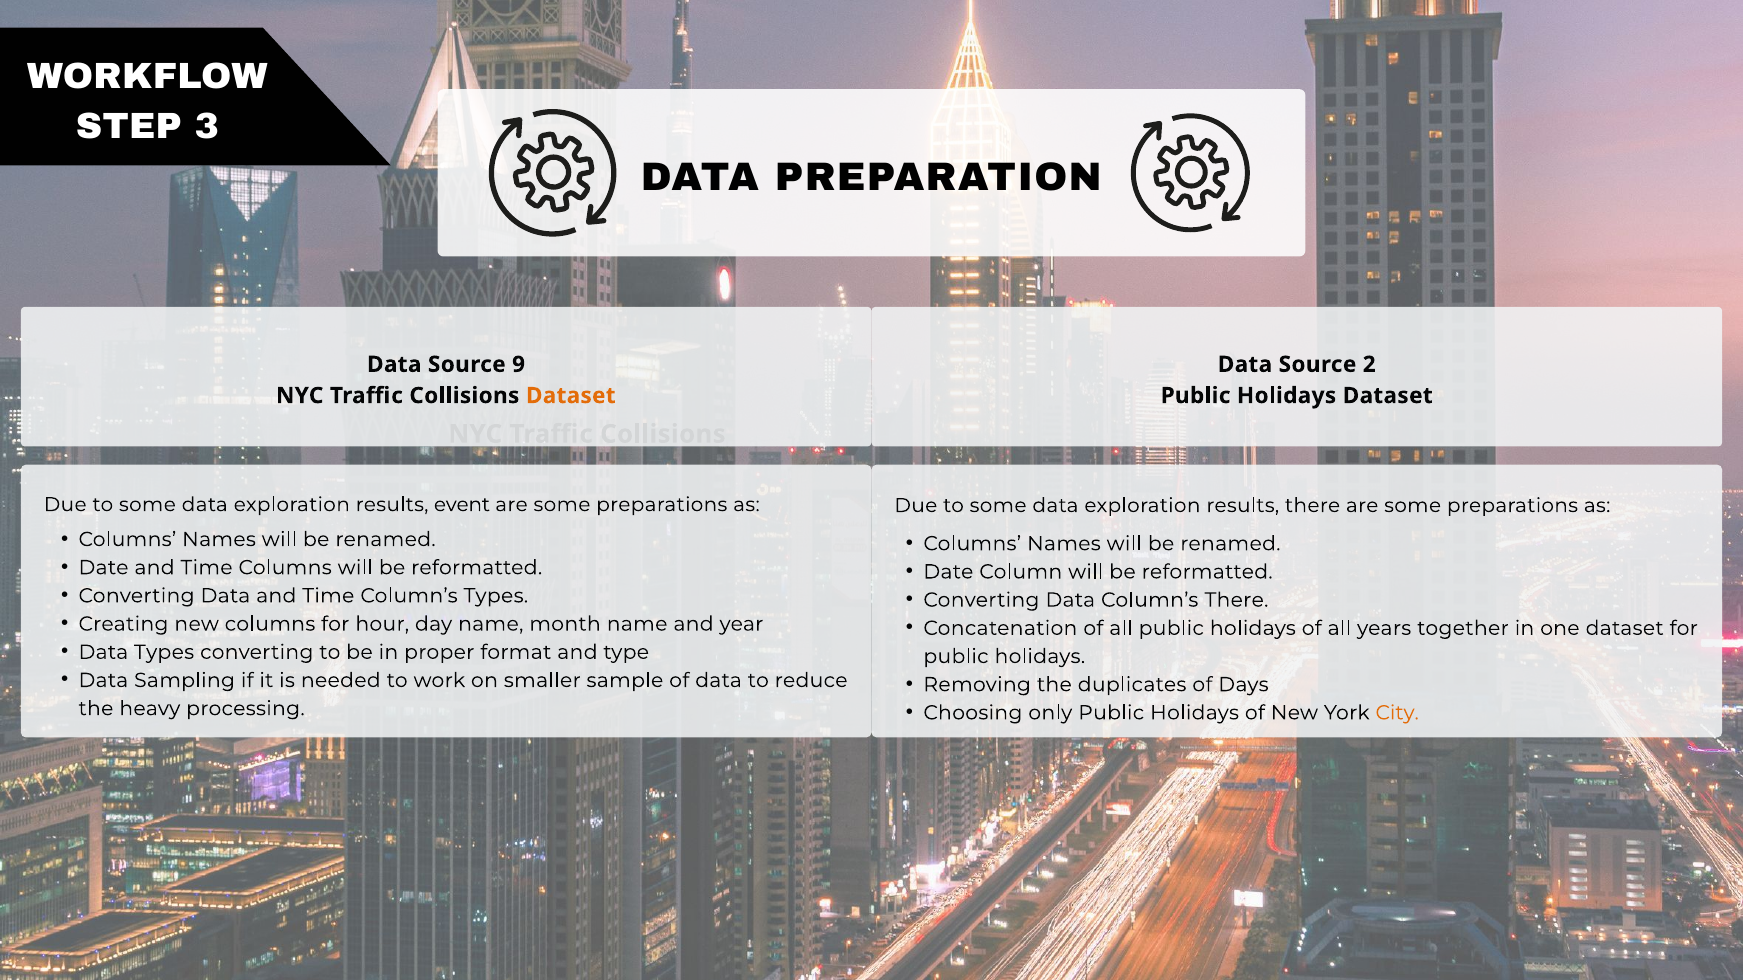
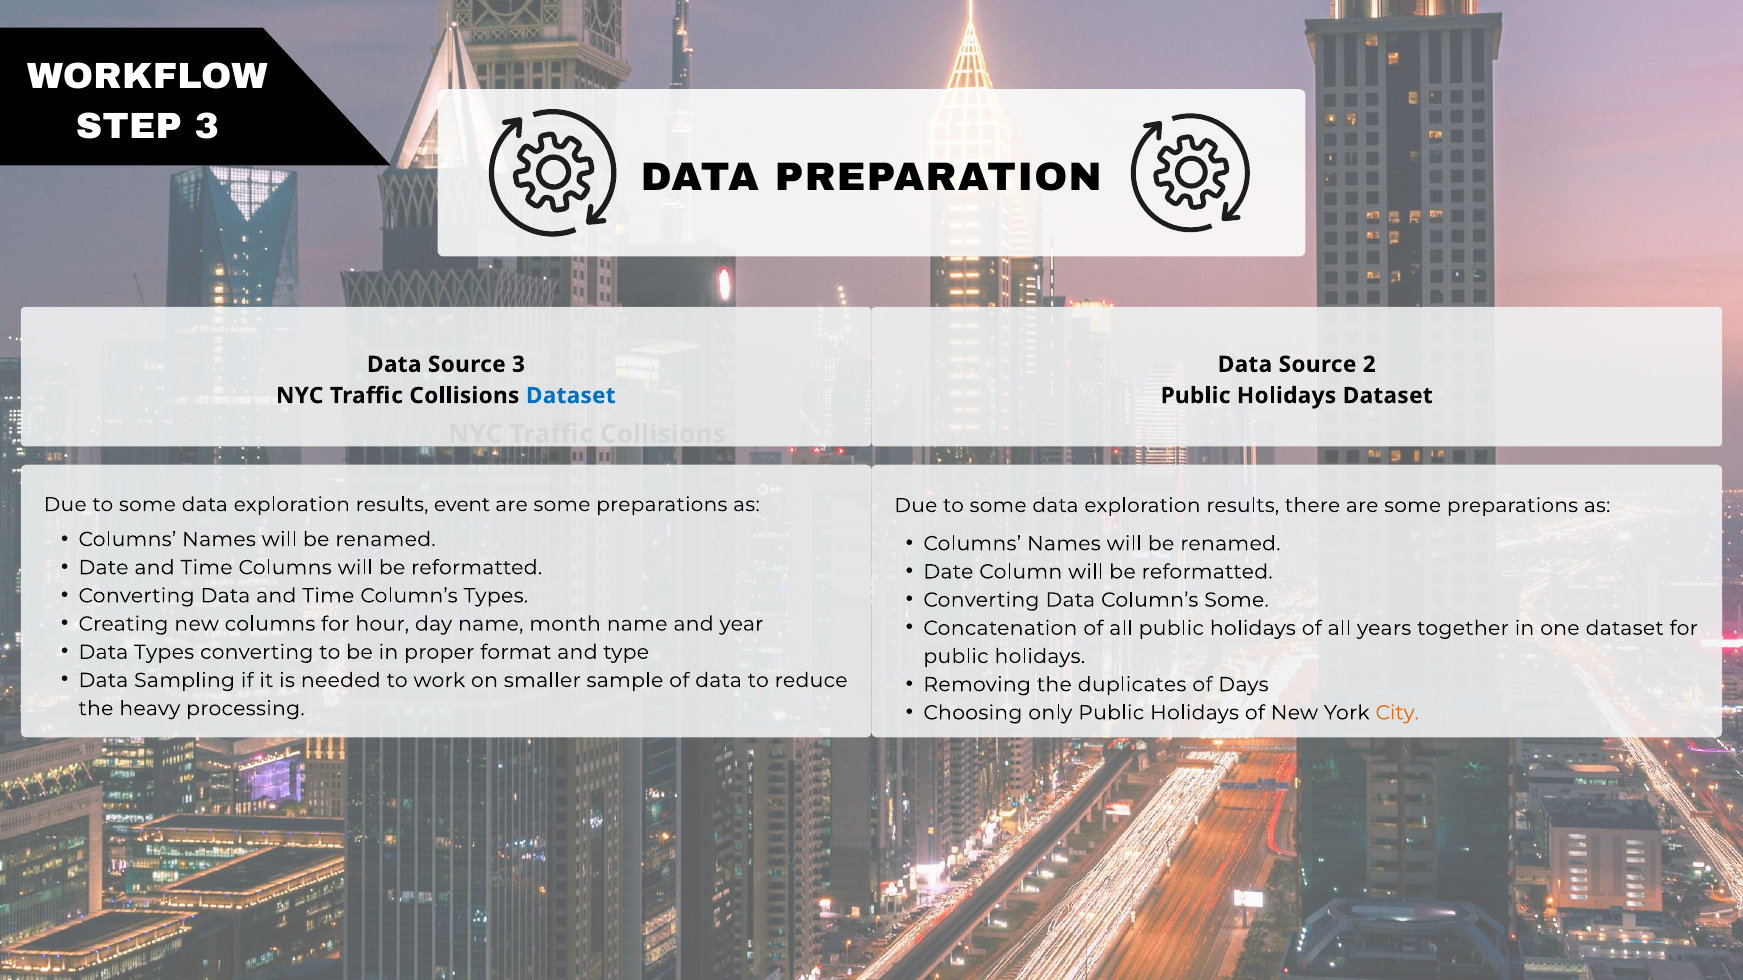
Source 9: 9 -> 3 (519, 365)
Dataset colour: orange -> blue (571, 396)
Column’s There: There -> Some (1237, 600)
